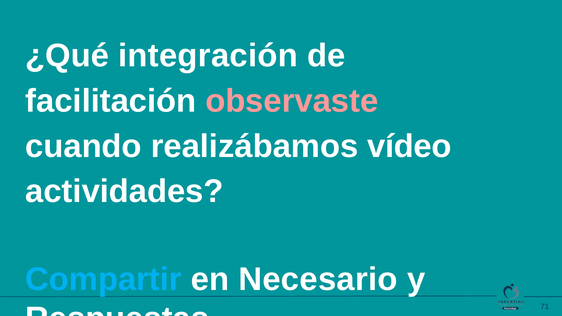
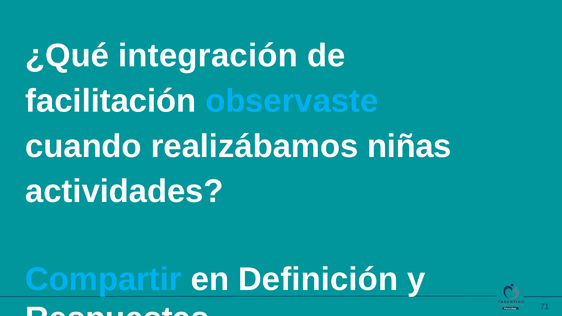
observaste colour: pink -> light blue (292, 101)
vídeo: vídeo -> niñas (409, 146)
Necesario: Necesario -> Definición (318, 280)
